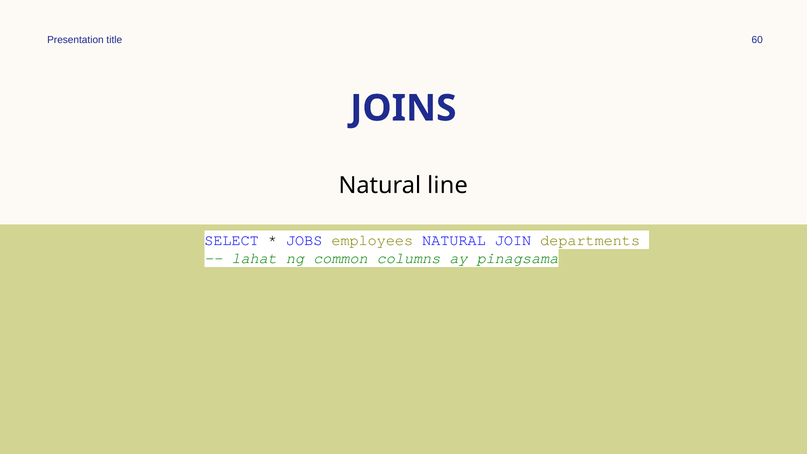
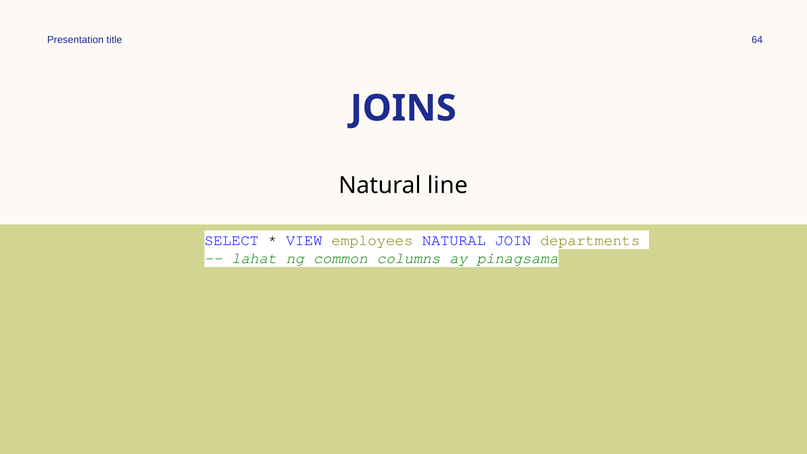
60: 60 -> 64 (757, 40)
JOBS: JOBS -> VIEW (304, 240)
